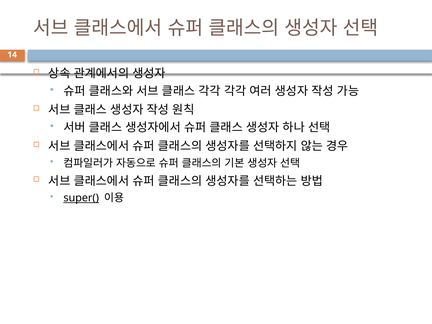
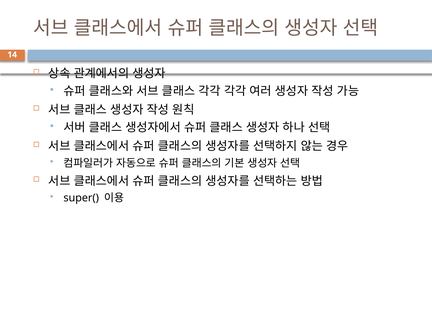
super( underline: present -> none (81, 198)
